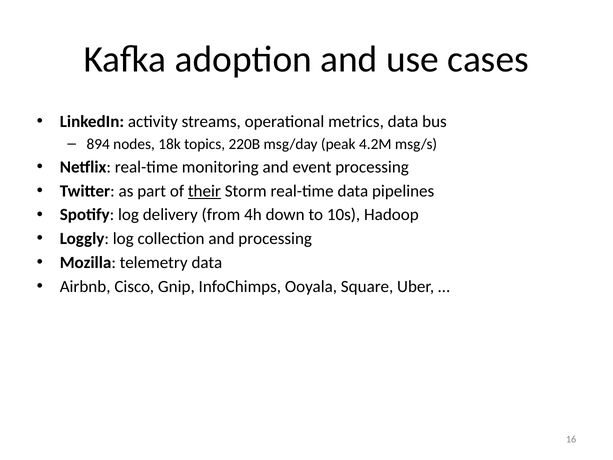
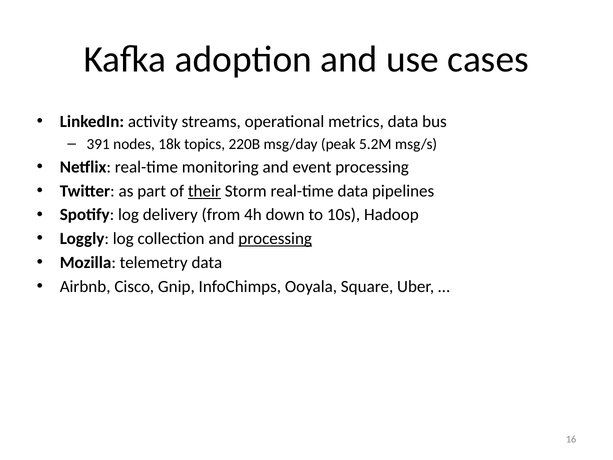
894: 894 -> 391 (98, 144)
4.2M: 4.2M -> 5.2M (375, 144)
processing underline: none -> present (275, 239)
